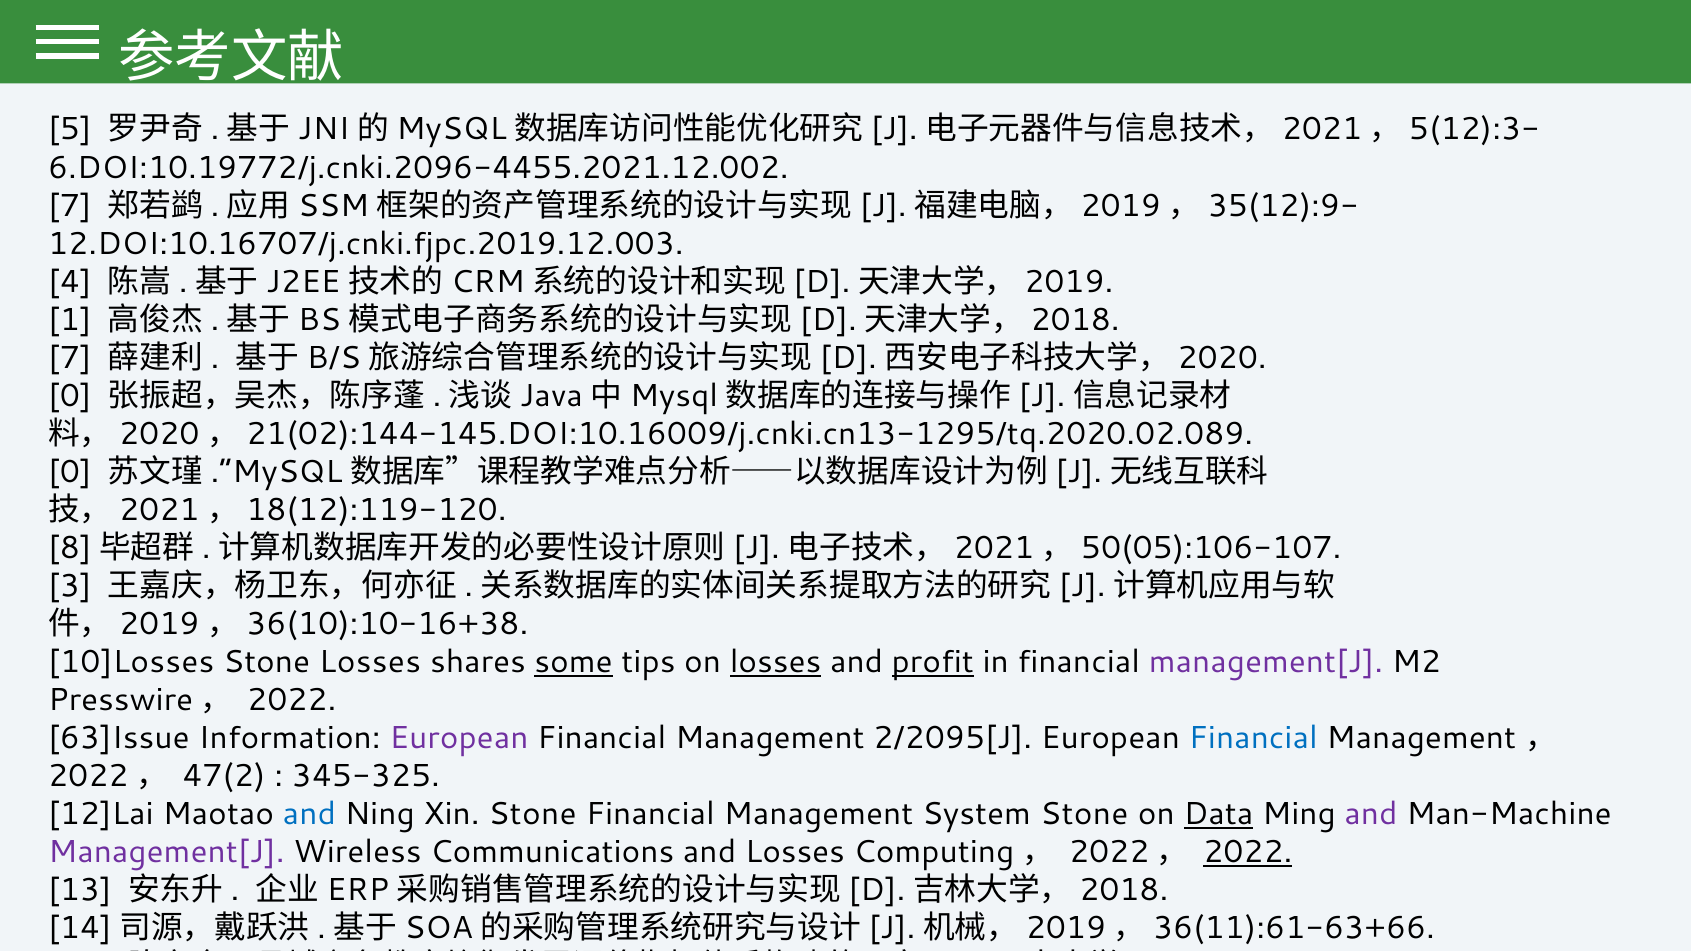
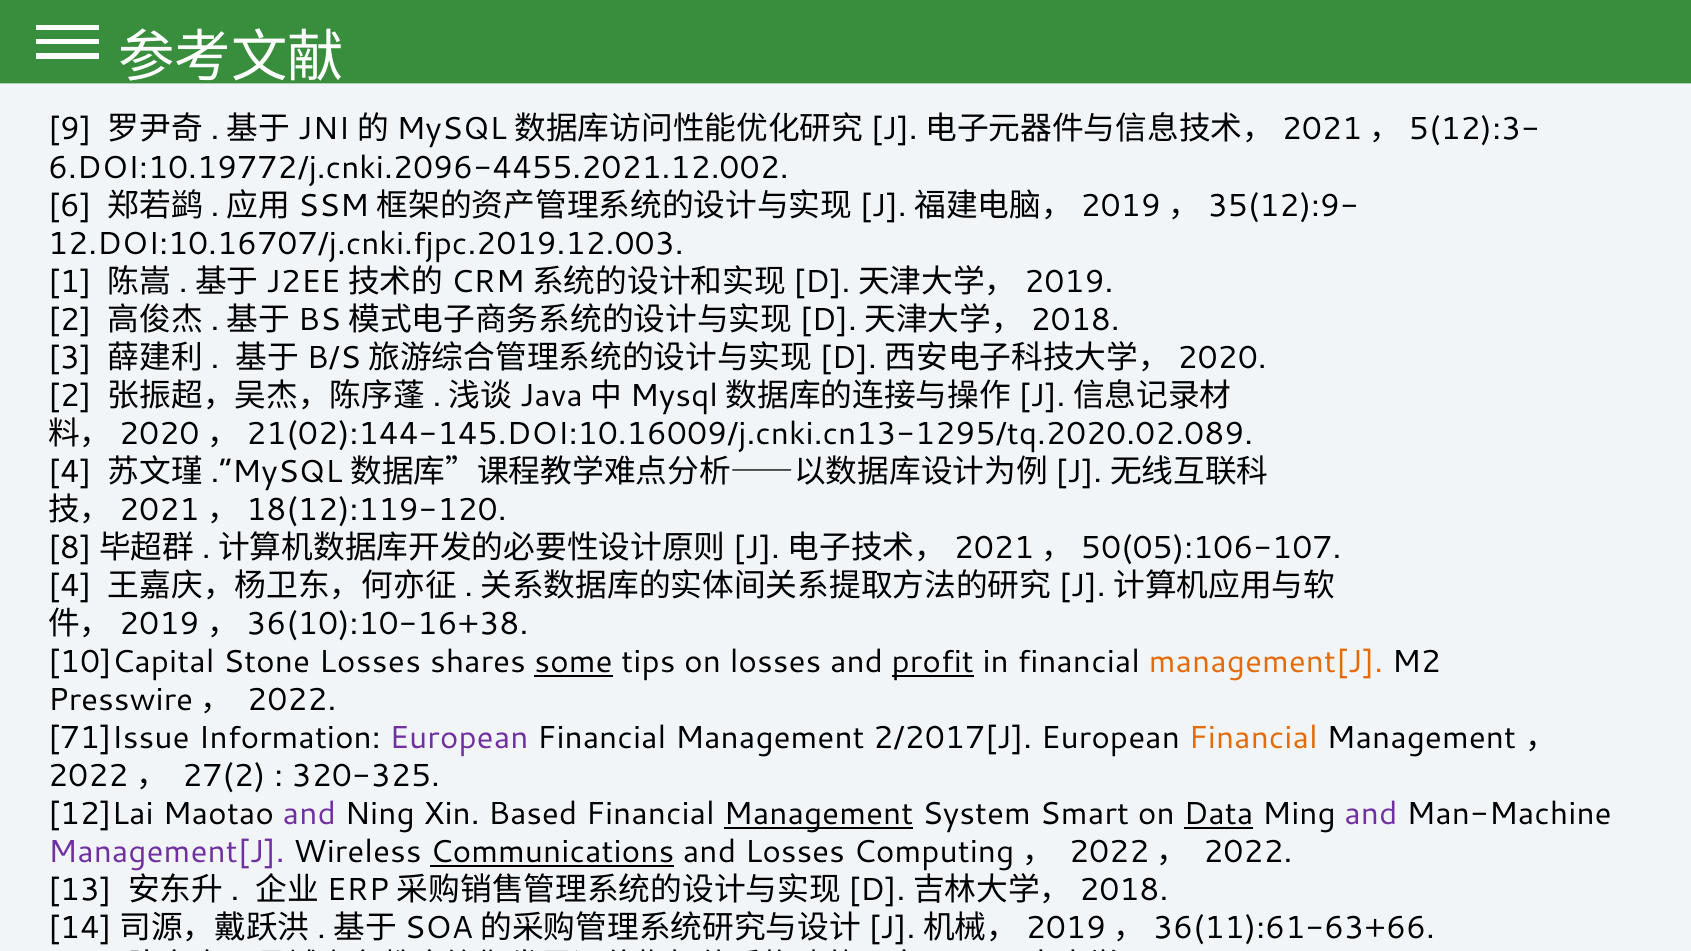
5: 5 -> 9 (70, 130)
7: 7 -> 6 (70, 206)
4: 4 -> 1 (70, 282)
1: 1 -> 2 (70, 320)
7: 7 -> 3 (70, 358)
0: 0 -> 2 (70, 396)
0: 0 -> 4 (70, 472)
3: 3 -> 4 (70, 586)
10]Losses: 10]Losses -> 10]Capital (131, 662)
losses underline: present -> none (776, 662)
management[J colour: purple -> orange (1266, 662)
63]Issue: 63]Issue -> 71]Issue (119, 738)
2/2095[J: 2/2095[J -> 2/2017[J (953, 738)
Financial colour: blue -> orange (1253, 738)
47(2: 47(2 -> 27(2 (224, 776)
345-325: 345-325 -> 320-325 (366, 776)
and colour: blue -> purple (309, 814)
Xin Stone: Stone -> Based (533, 814)
Management underline: none -> present (819, 814)
System Stone: Stone -> Smart (1084, 814)
Communications underline: none -> present (552, 852)
2022 underline: present -> none (1248, 852)
